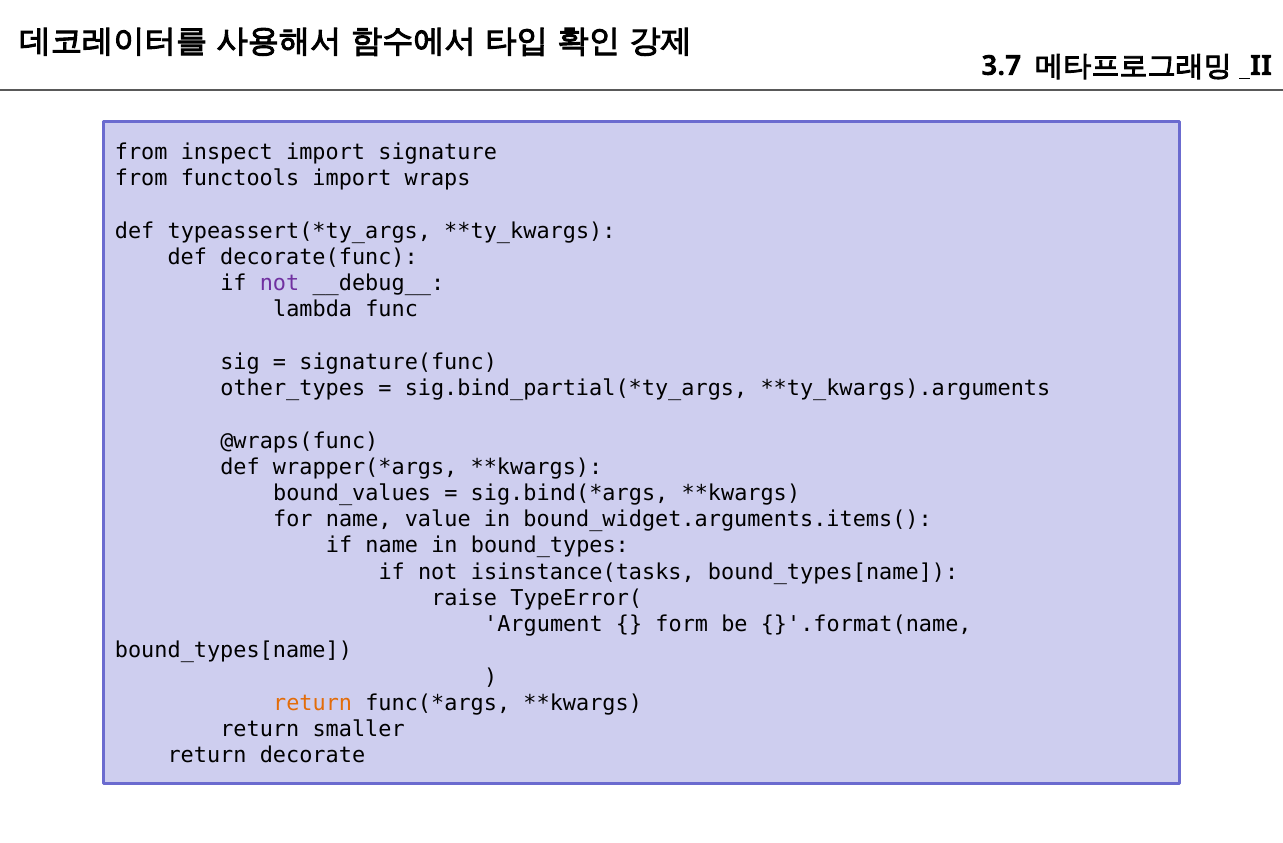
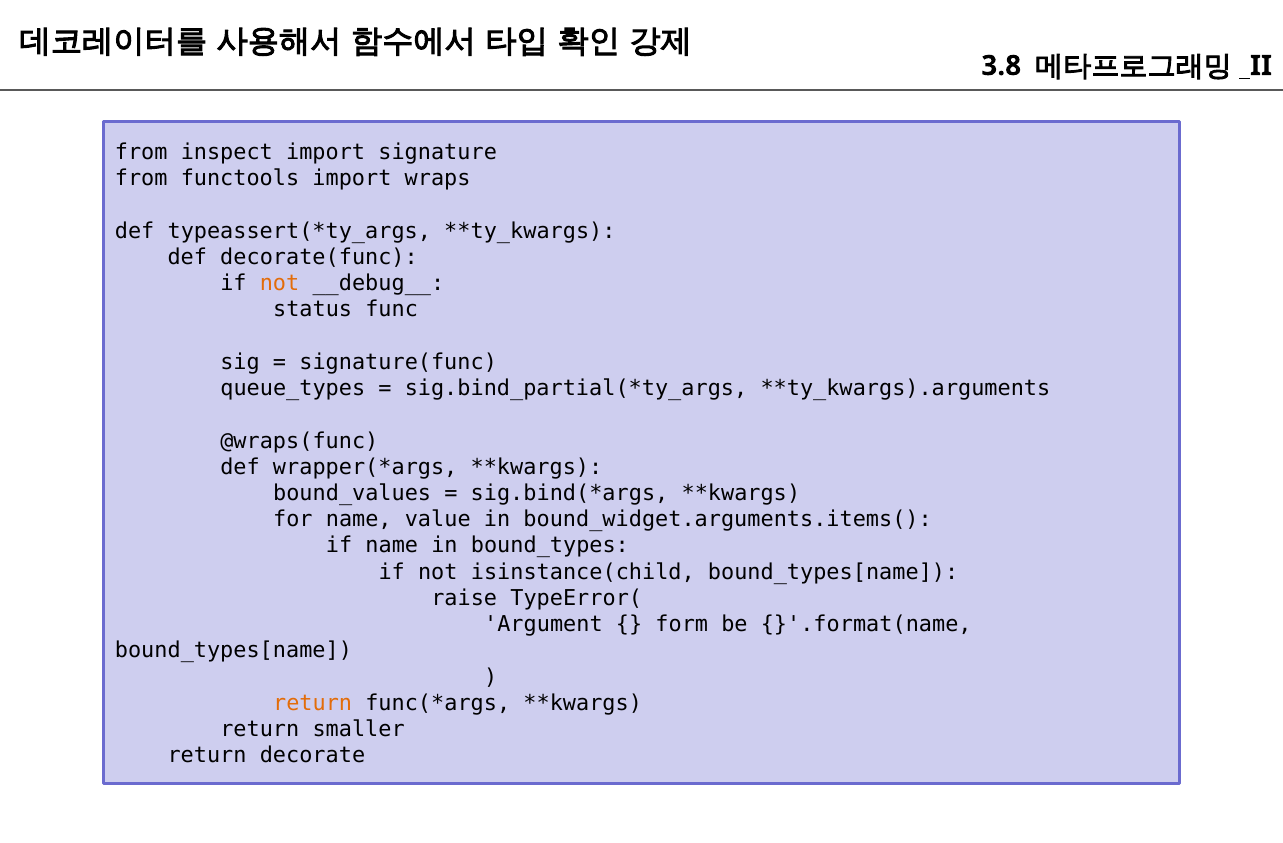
3.7: 3.7 -> 3.8 (1001, 66)
not colour: purple -> orange (280, 283)
lambda: lambda -> status (313, 309)
other_types: other_types -> queue_types (293, 388)
isinstance(tasks: isinstance(tasks -> isinstance(child (583, 572)
